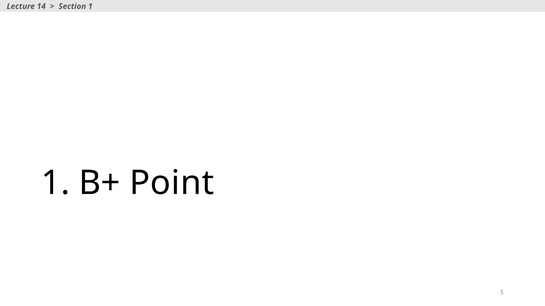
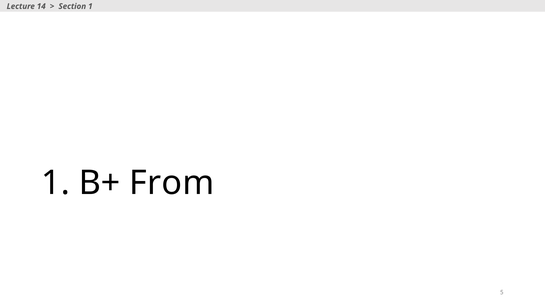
Point: Point -> From (172, 183)
